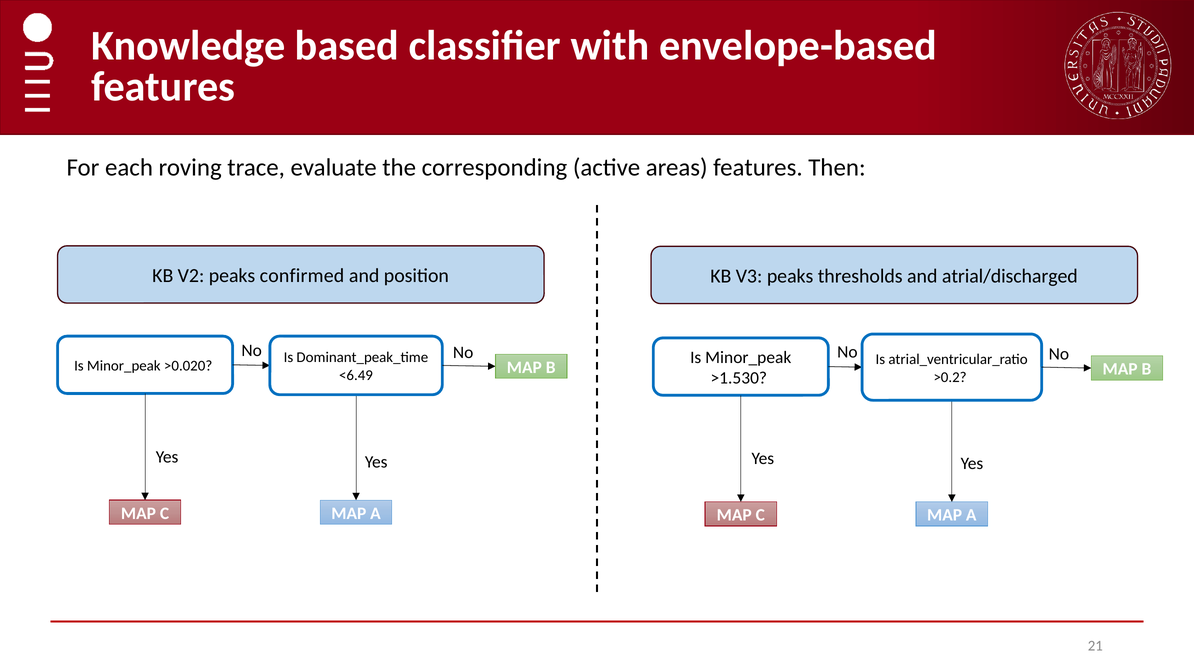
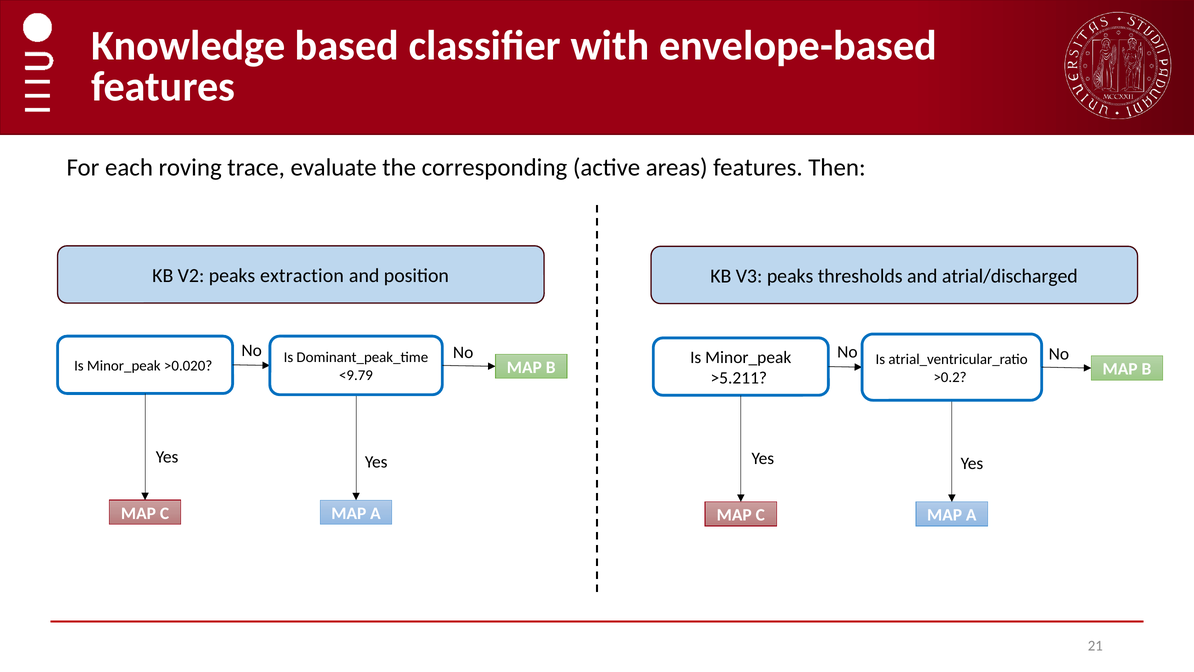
confirmed: confirmed -> extraction (302, 276)
<6.49: <6.49 -> <9.79 (356, 375)
>1.530: >1.530 -> >5.211 (739, 378)
